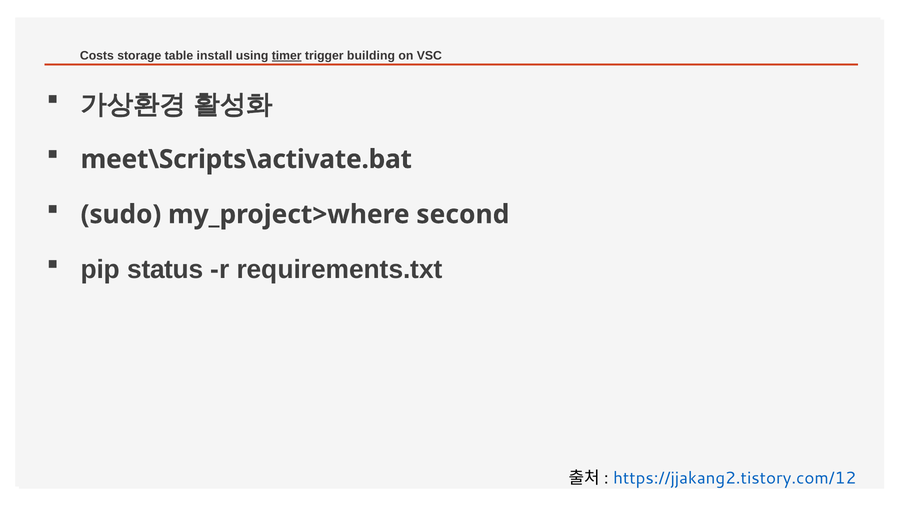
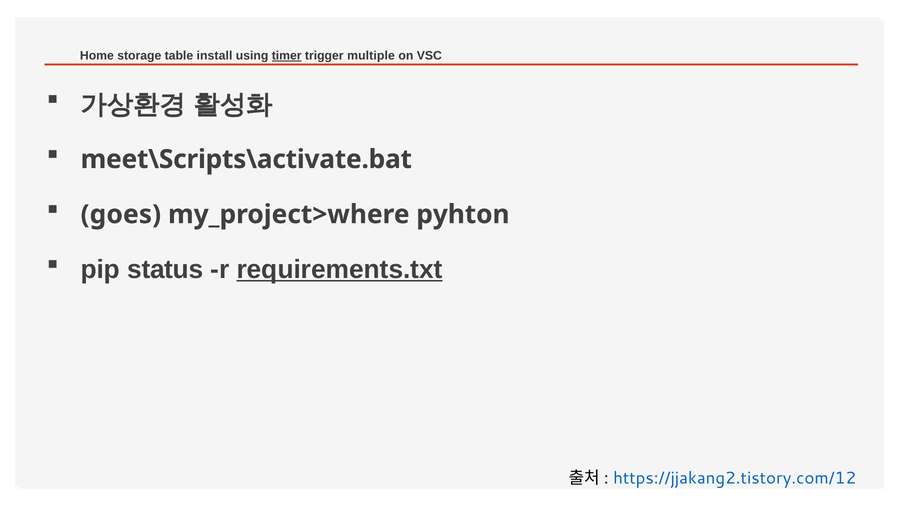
Costs: Costs -> Home (97, 56)
building: building -> multiple (371, 56)
sudo: sudo -> goes (121, 214)
second: second -> pyhton (463, 214)
requirements.txt underline: none -> present (340, 270)
